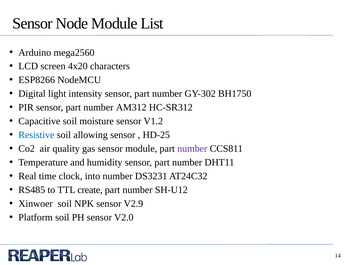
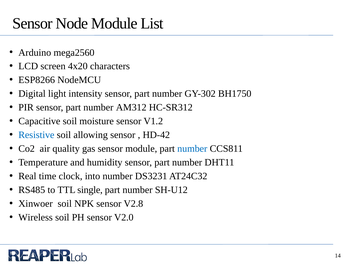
HD-25: HD-25 -> HD-42 (156, 135)
number colour: purple -> blue (192, 149)
create: create -> single (90, 190)
V2.9: V2.9 -> V2.8 (133, 204)
Platform: Platform -> Wireless (36, 217)
